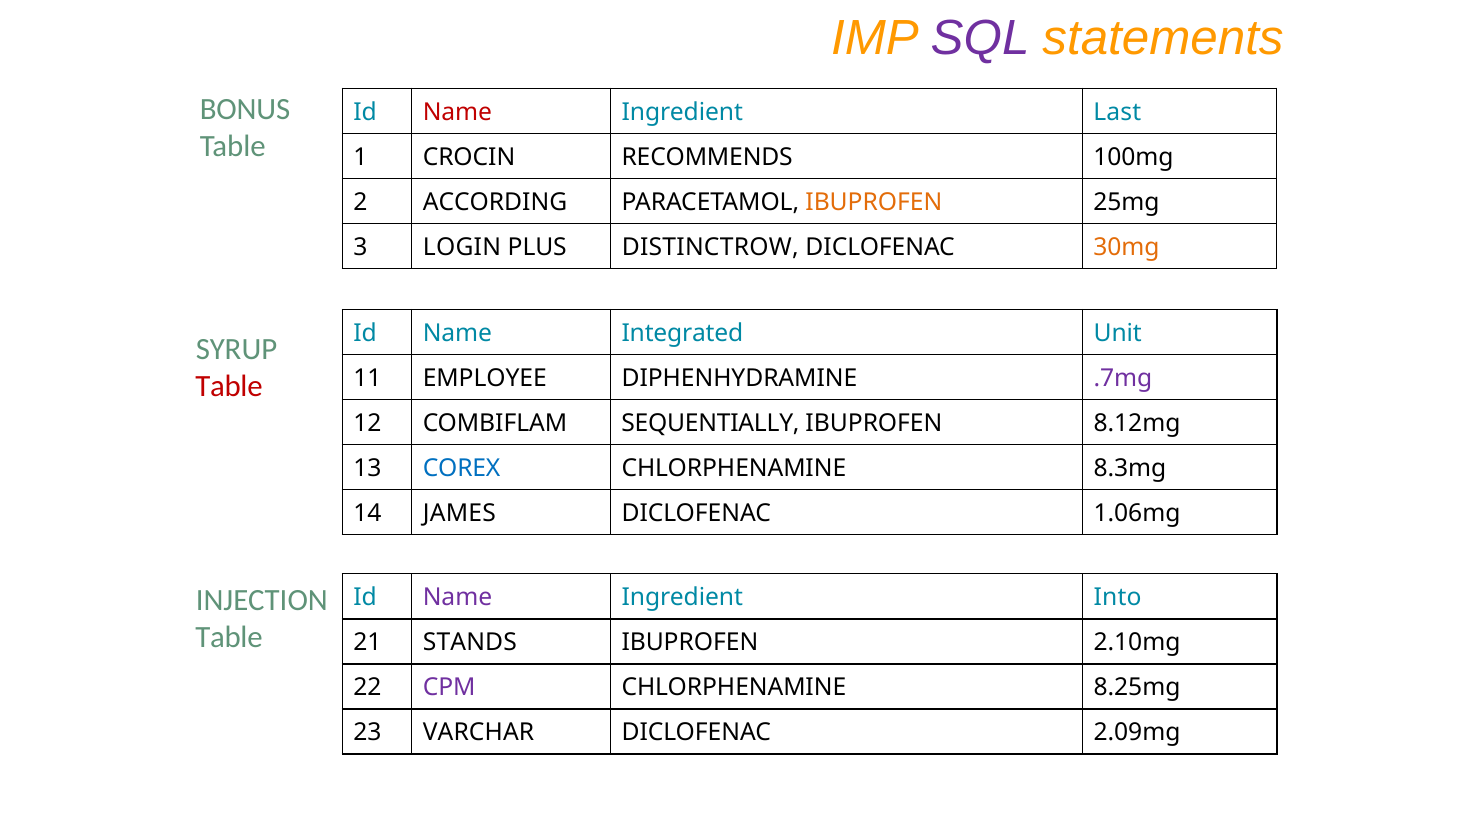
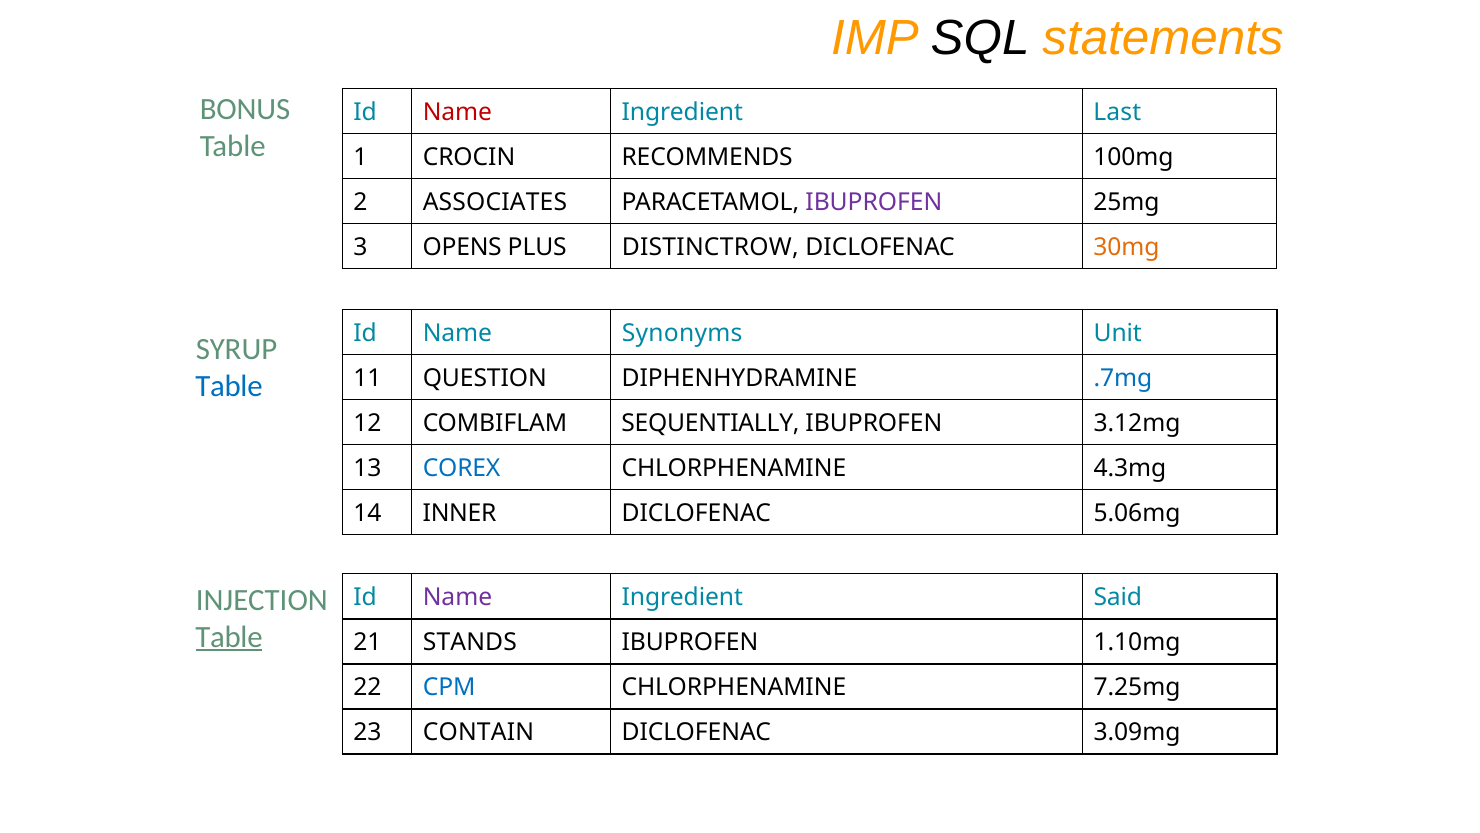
SQL colour: purple -> black (980, 39)
ACCORDING: ACCORDING -> ASSOCIATES (495, 202)
IBUPROFEN colour: orange -> purple (874, 202)
LOGIN: LOGIN -> OPENS (462, 247)
Integrated: Integrated -> Synonyms (682, 333)
EMPLOYEE: EMPLOYEE -> QUESTION (485, 378)
.7mg colour: purple -> blue (1123, 378)
Table colour: red -> blue (229, 386)
8.12mg: 8.12mg -> 3.12mg (1137, 423)
8.3mg: 8.3mg -> 4.3mg (1130, 468)
JAMES: JAMES -> INNER (460, 513)
1.06mg: 1.06mg -> 5.06mg (1137, 513)
Into: Into -> Said (1118, 597)
Table underline: none -> present (229, 637)
2.10mg: 2.10mg -> 1.10mg (1137, 642)
CPM colour: purple -> blue (449, 687)
8.25mg: 8.25mg -> 7.25mg (1137, 687)
VARCHAR: VARCHAR -> CONTAIN (478, 732)
2.09mg: 2.09mg -> 3.09mg (1137, 732)
